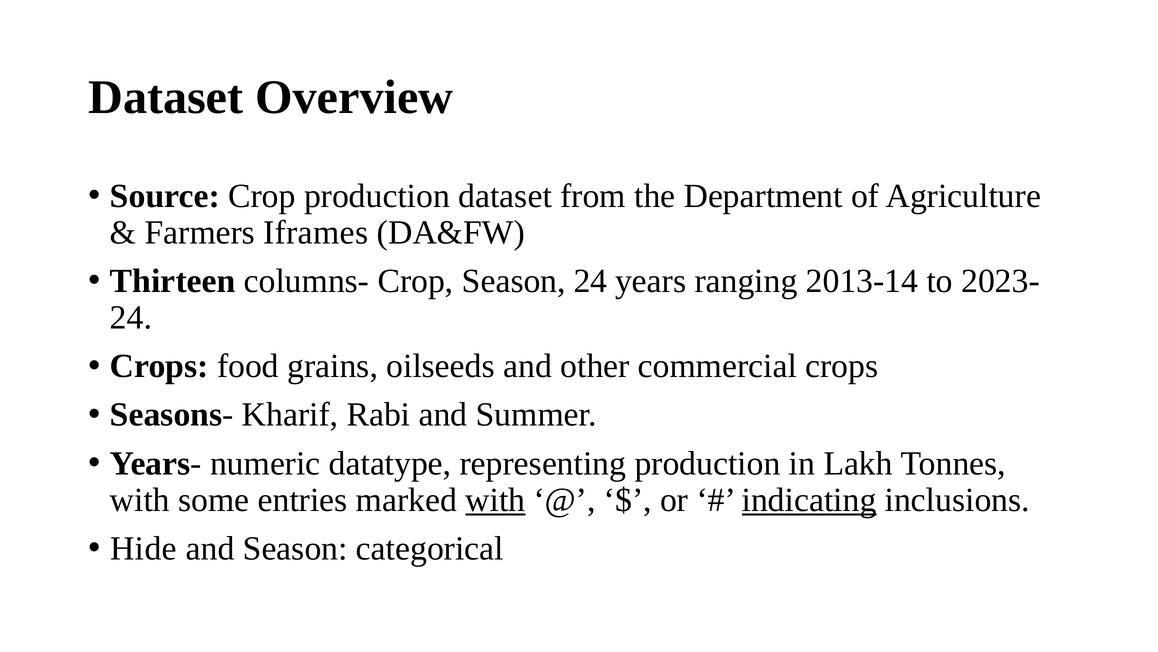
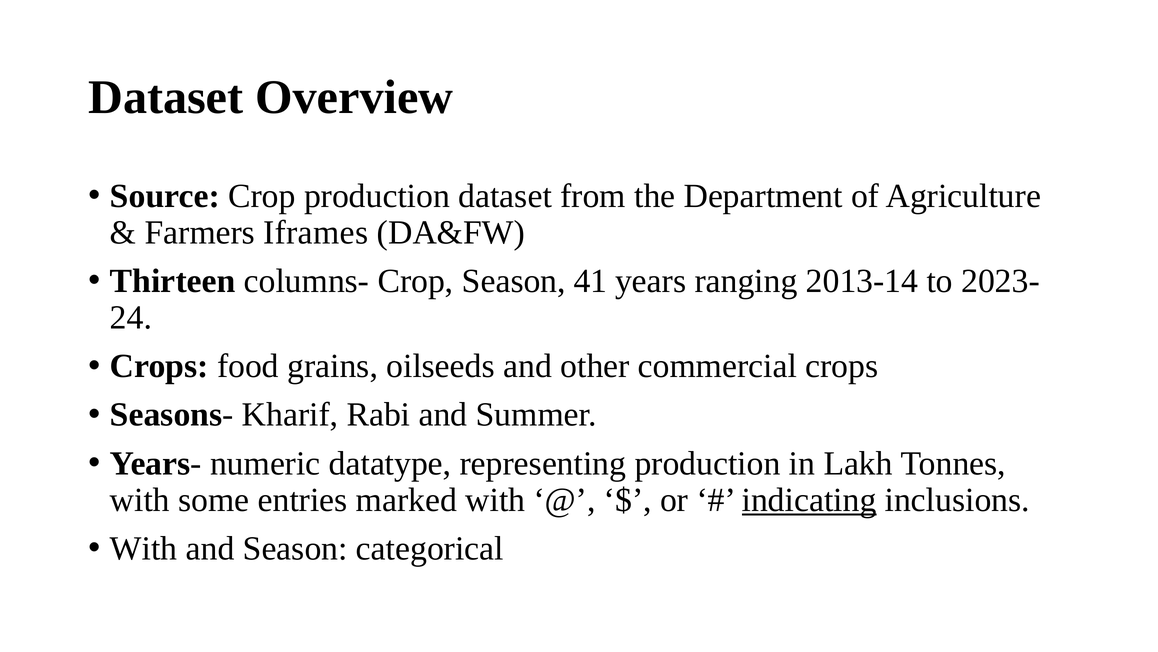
Season 24: 24 -> 41 (591, 281)
with underline: present -> none (495, 499)
Hide: Hide -> With (144, 548)
